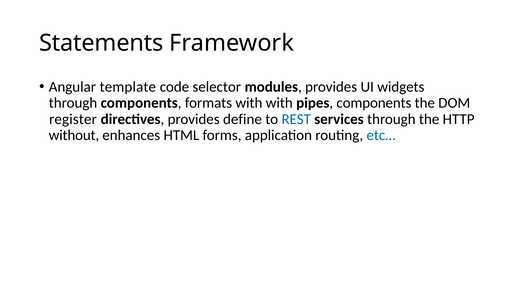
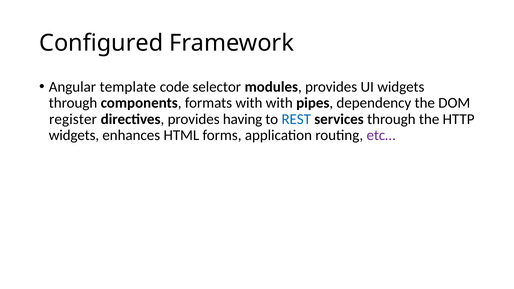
Statements: Statements -> Configured (101, 43)
pipes components: components -> dependency (374, 103)
define: define -> having (243, 119)
without: without -> widgets (74, 135)
etc… colour: blue -> purple (381, 135)
